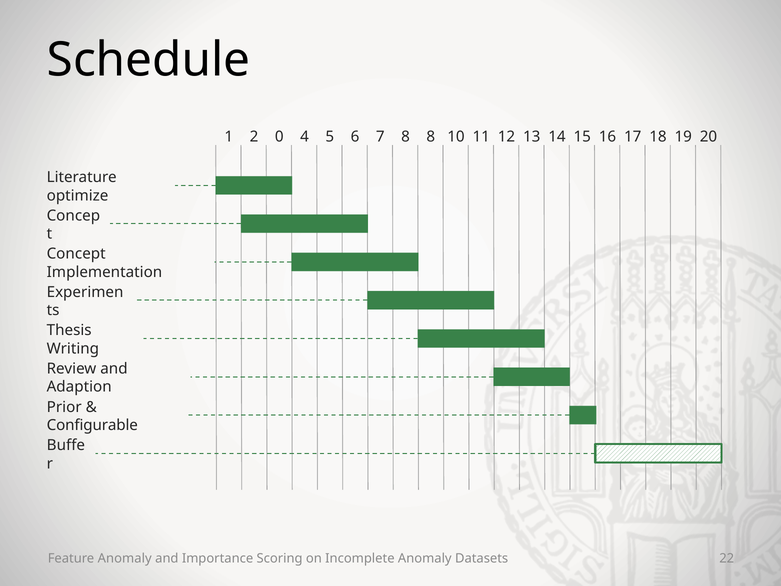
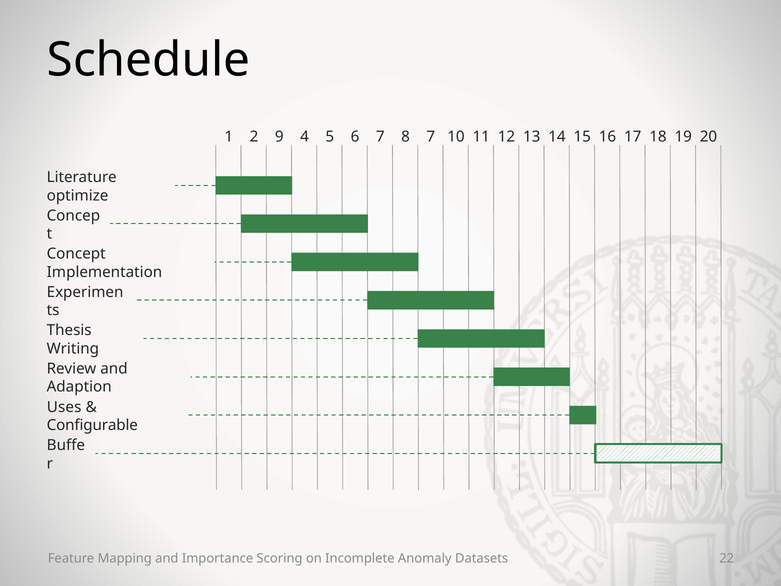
0: 0 -> 9 (279, 137)
4 8: 8 -> 7 (431, 137)
Prior: Prior -> Uses (64, 407)
Feature Anomaly: Anomaly -> Mapping (125, 558)
